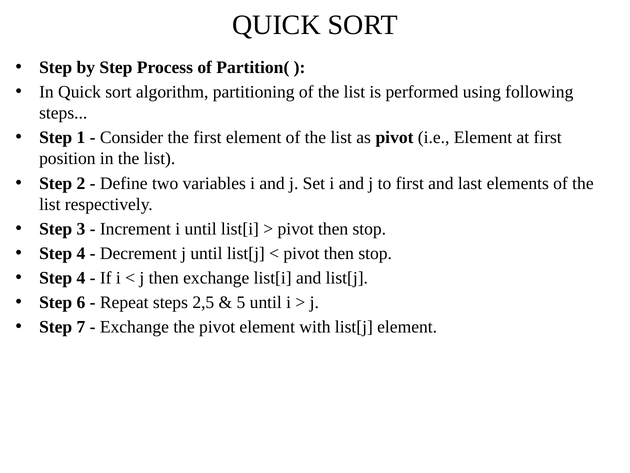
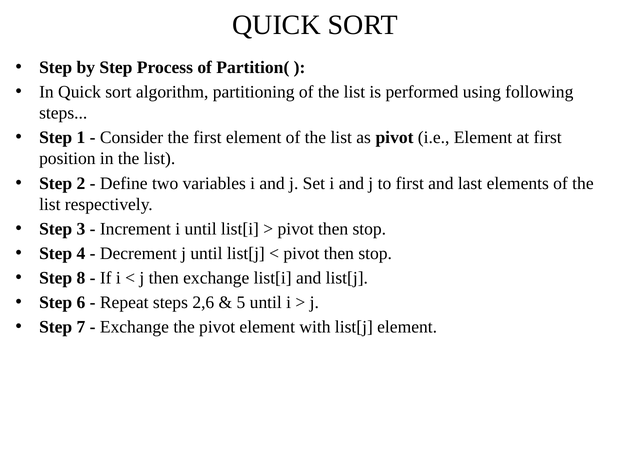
4: 4 -> 8 (81, 278)
2,5: 2,5 -> 2,6 (203, 302)
